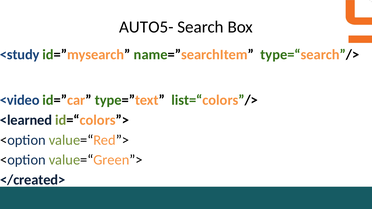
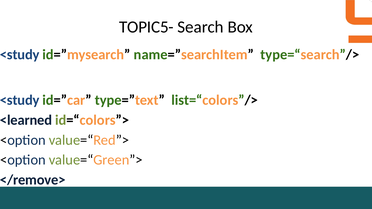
AUTO5-: AUTO5- -> TOPIC5- (146, 27)
<video: <video -> <study (20, 100)
</created>: </created> -> </remove> (33, 180)
